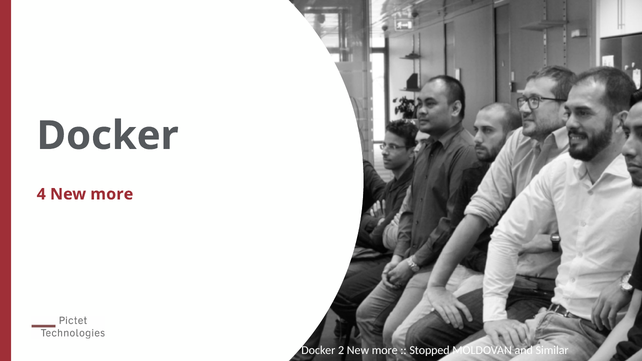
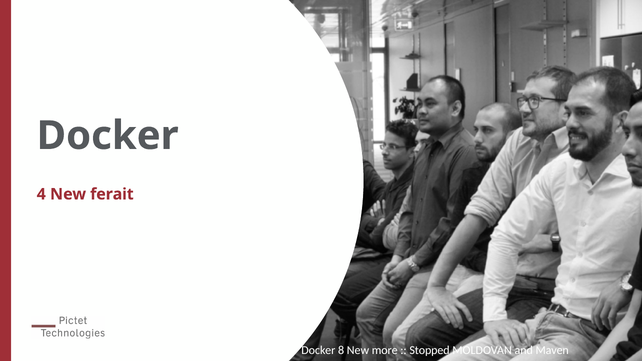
4 New more: more -> ferait (112, 194)
2: 2 -> 8 (341, 351)
Similar: Similar -> Maven (552, 351)
